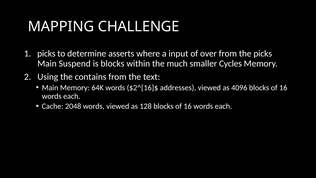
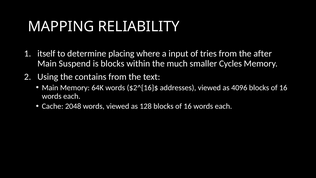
CHALLENGE: CHALLENGE -> RELIABILITY (139, 27)
picks: picks -> itself (46, 53)
asserts: asserts -> placing (121, 53)
over: over -> tries (208, 53)
the picks: picks -> after (263, 53)
